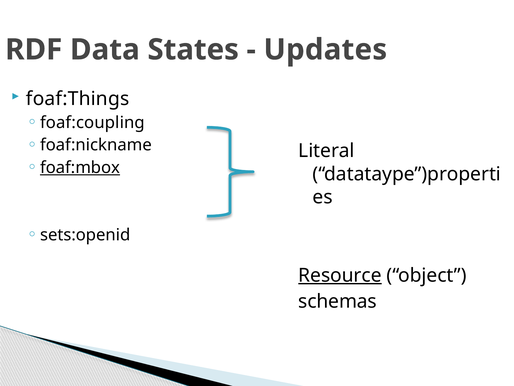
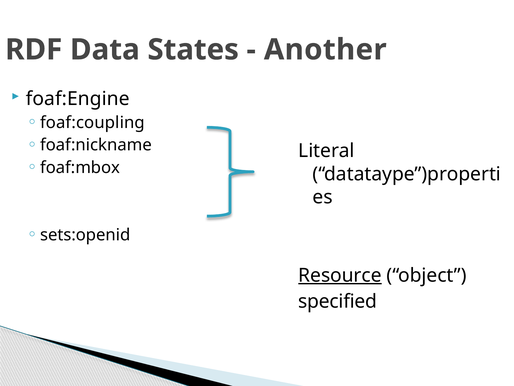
Updates: Updates -> Another (325, 50)
foaf:Things: foaf:Things -> foaf:Engine (78, 99)
foaf:mbox underline: present -> none (80, 167)
schemas: schemas -> specified (338, 301)
